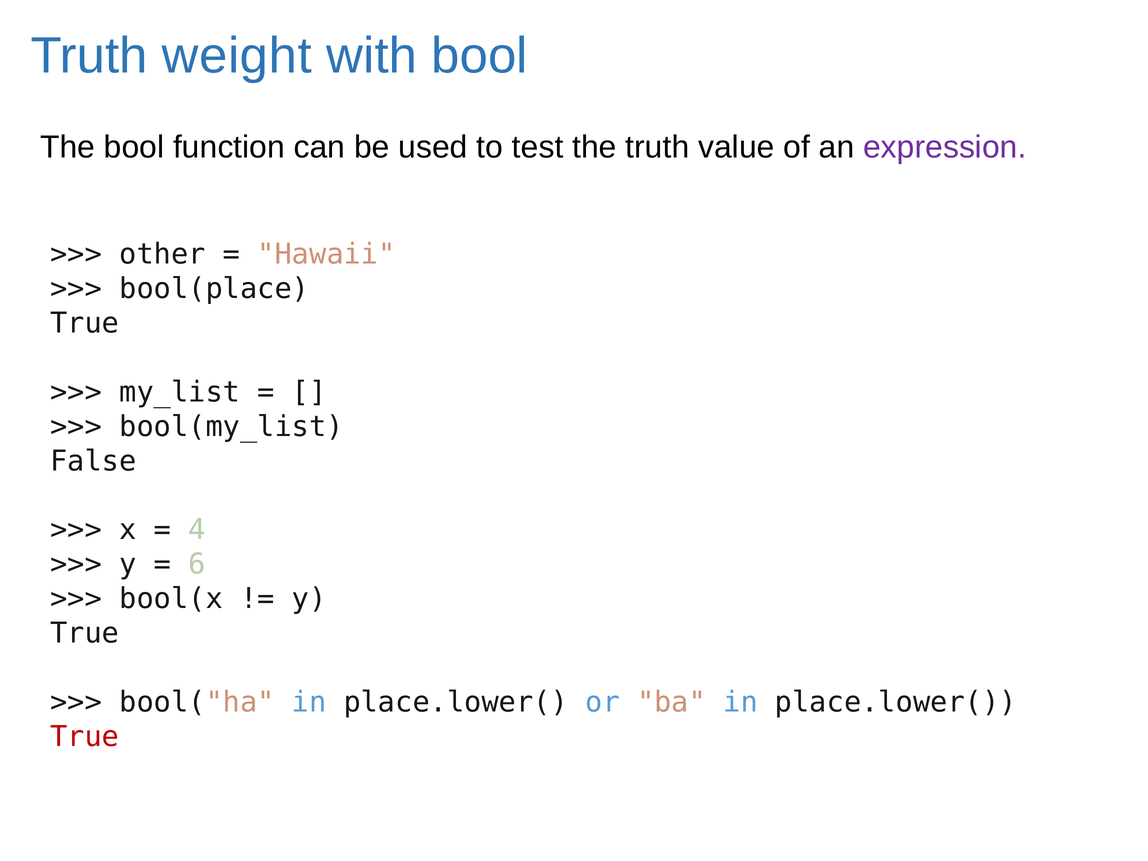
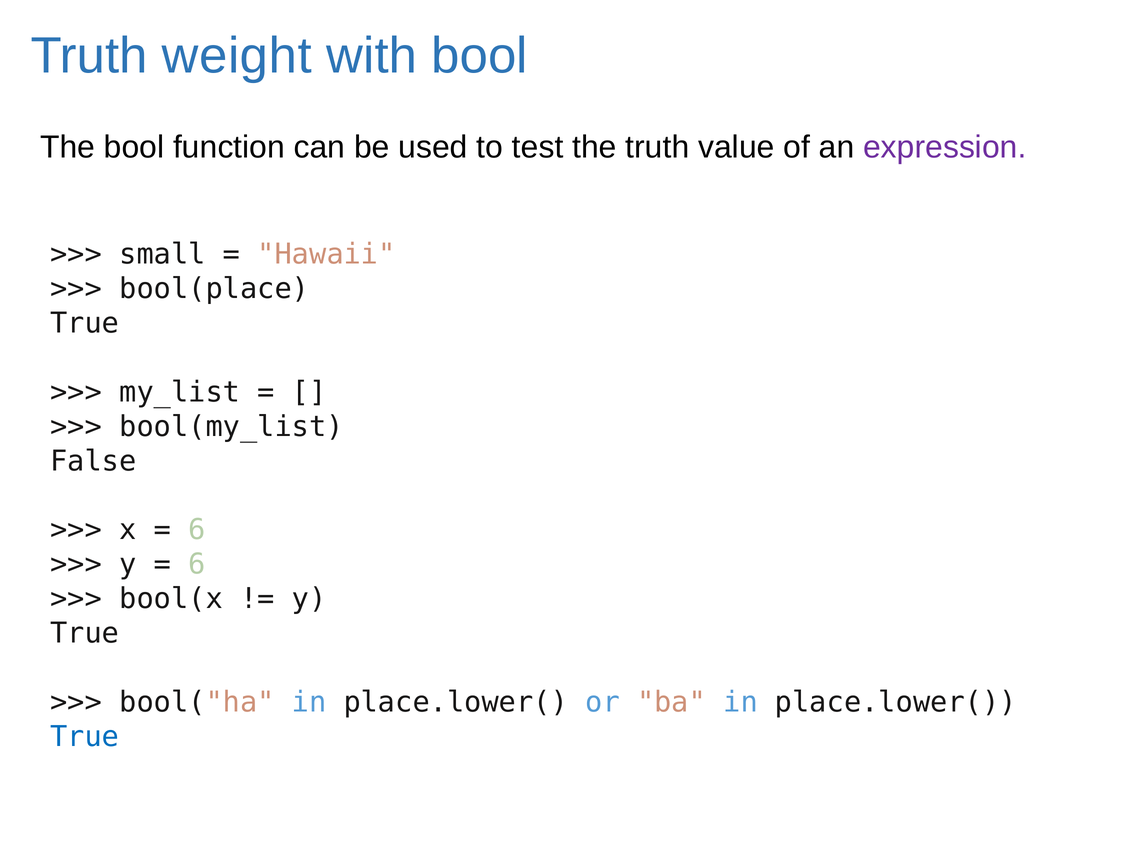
other: other -> small (162, 254)
4: 4 -> 6 (197, 530)
True colour: red -> blue (85, 737)
